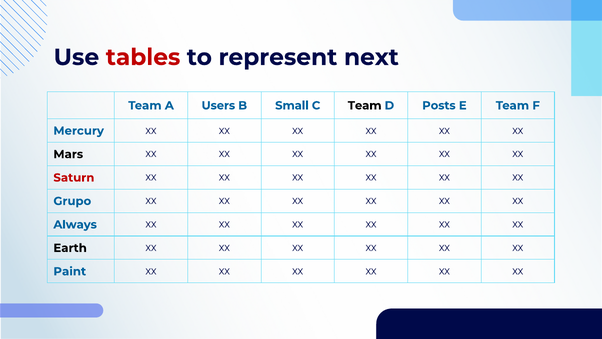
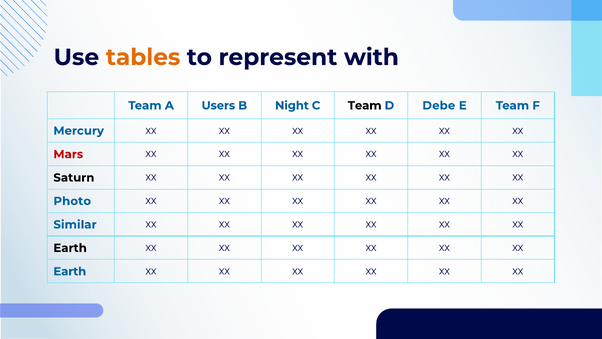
tables colour: red -> orange (143, 57)
next: next -> with (371, 57)
Small: Small -> Night (292, 105)
Posts: Posts -> Debe (439, 105)
Mars colour: black -> red (68, 154)
Saturn colour: red -> black (74, 178)
Grupo: Grupo -> Photo (72, 201)
Always: Always -> Similar (75, 224)
Paint: Paint -> Earth (70, 271)
